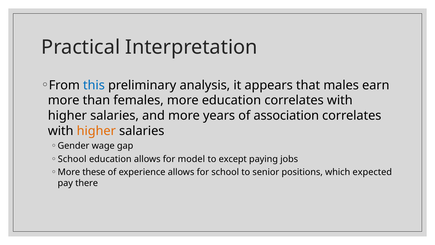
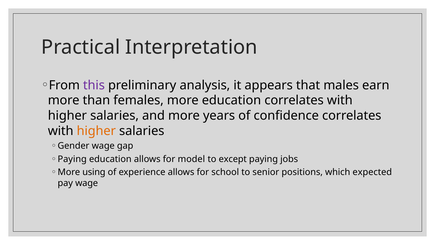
this colour: blue -> purple (94, 85)
association: association -> confidence (286, 116)
School: School -> Paying (72, 159)
these: these -> using (94, 172)
pay there: there -> wage (87, 183)
